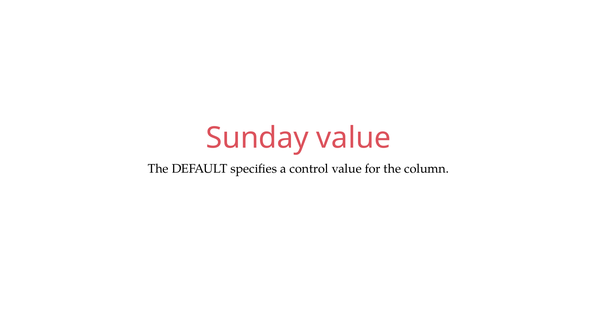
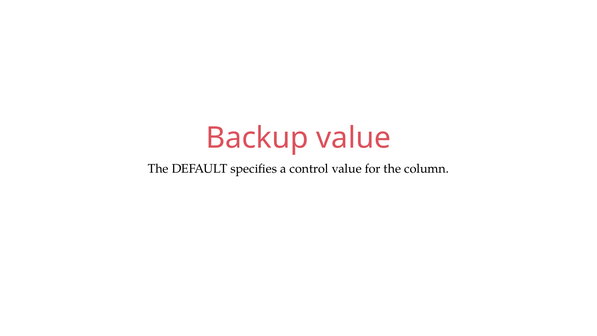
Sunday: Sunday -> Backup (257, 138)
